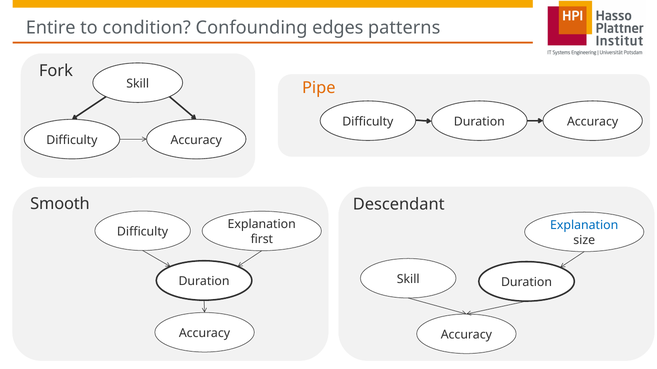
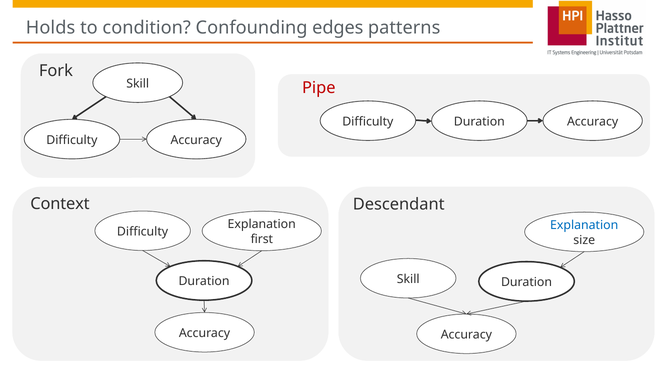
Entire: Entire -> Holds (51, 28)
Pipe colour: orange -> red (319, 88)
Smooth: Smooth -> Context (60, 204)
